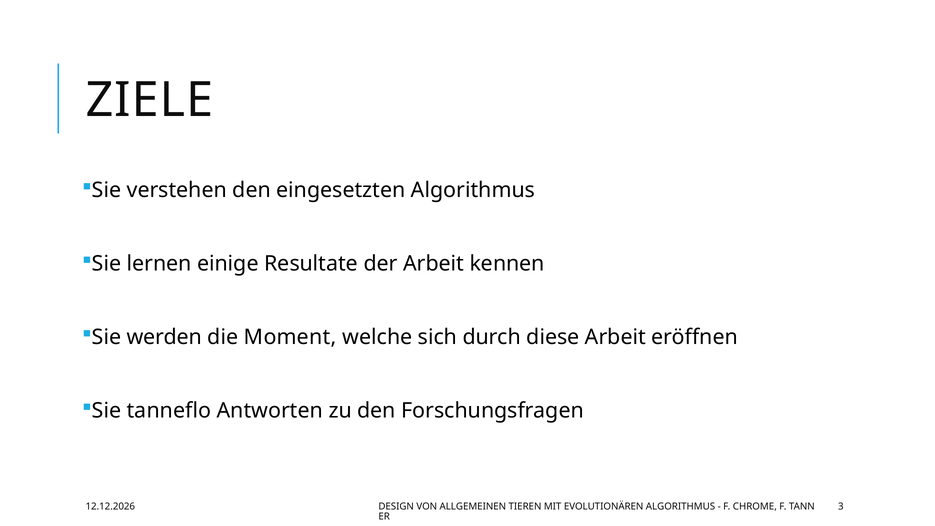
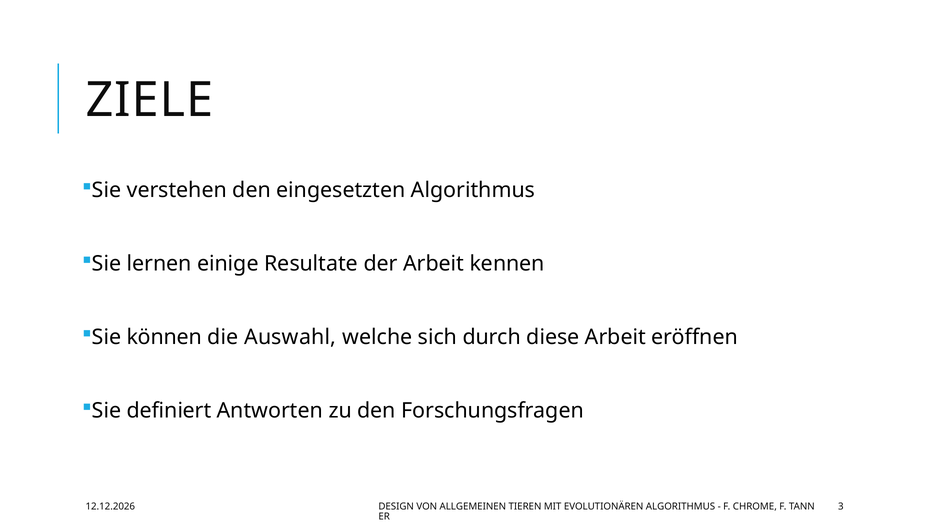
werden: werden -> können (164, 337)
Moment: Moment -> Auswahl (290, 337)
tanneflo: tanneflo -> definiert (169, 411)
